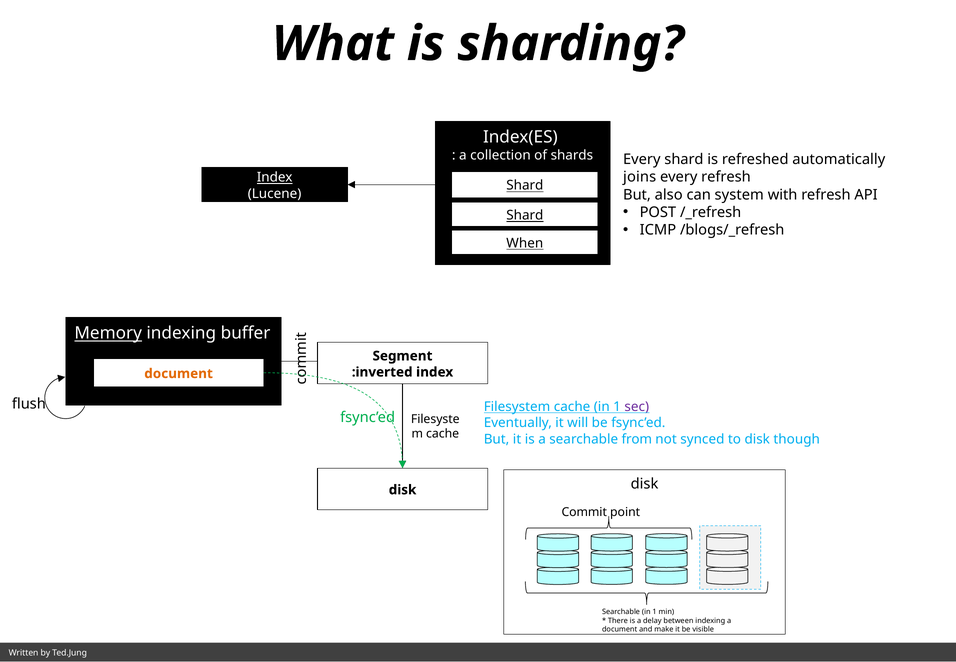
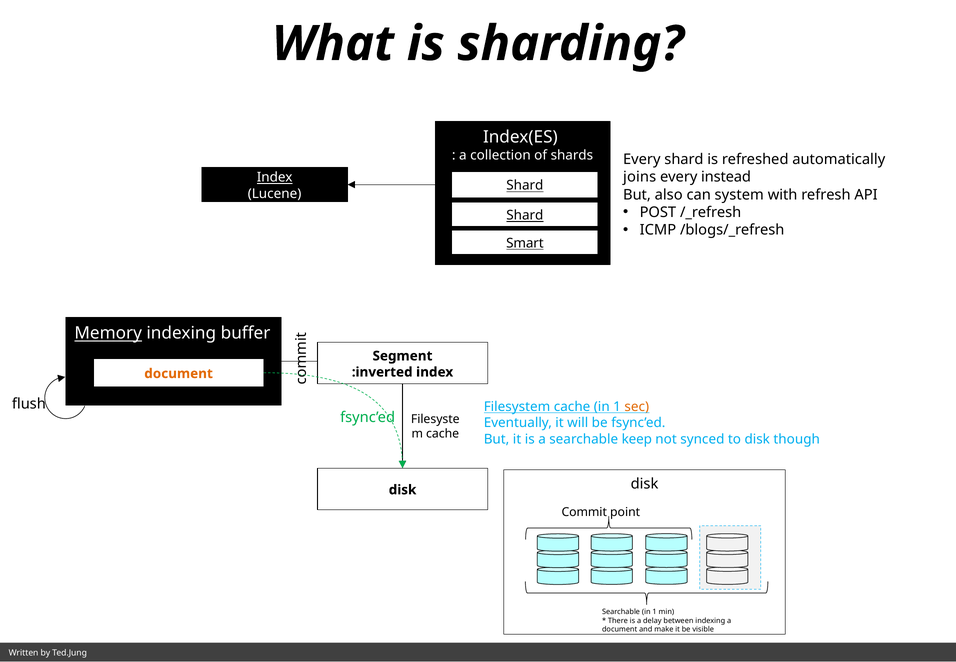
every refresh: refresh -> instead (726, 177)
When: When -> Smart (525, 243)
sec colour: purple -> orange (637, 407)
from: from -> keep (637, 439)
